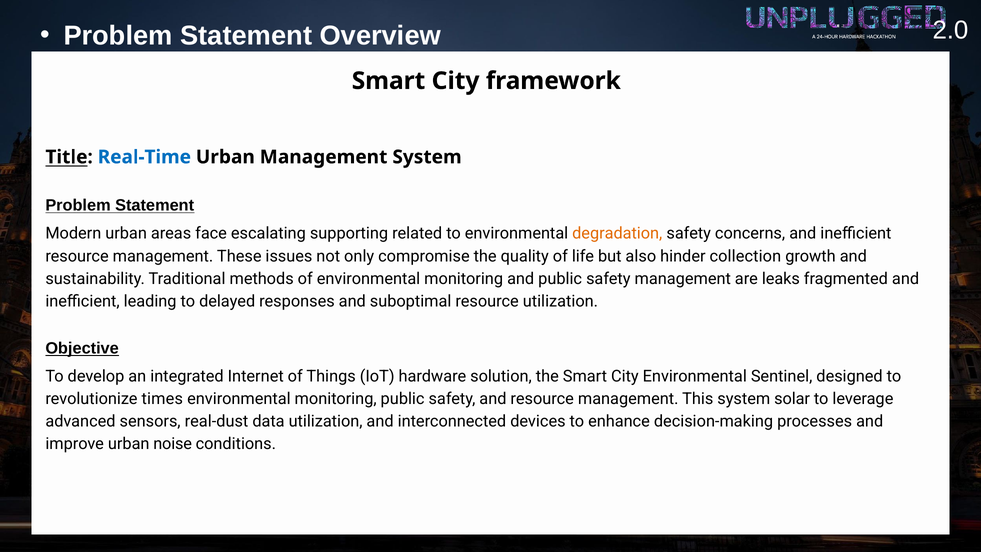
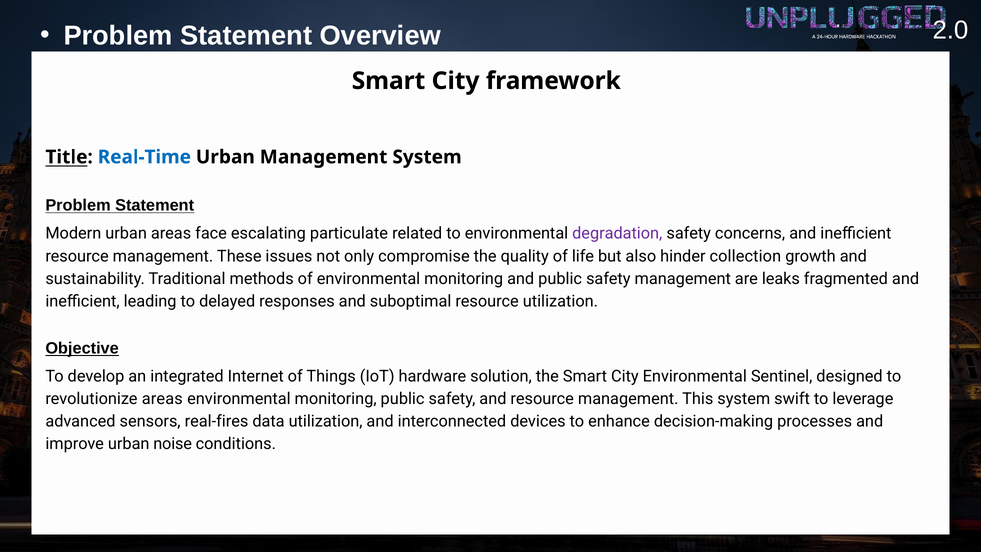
supporting: supporting -> particulate (349, 233)
degradation colour: orange -> purple (617, 233)
revolutionize times: times -> areas (162, 399)
solar: solar -> swift (792, 399)
real-dust: real-dust -> real-fires (217, 421)
